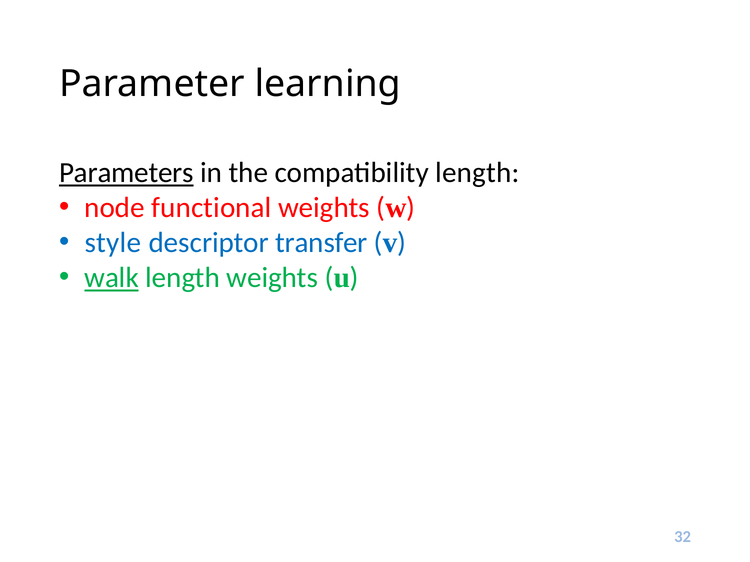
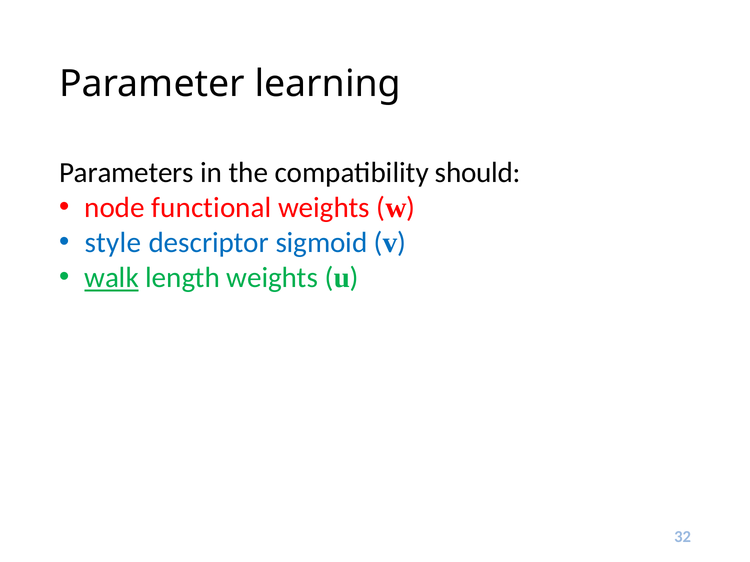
Parameters underline: present -> none (126, 173)
compatibility length: length -> should (478, 173)
transfer: transfer -> sigmoid (321, 243)
